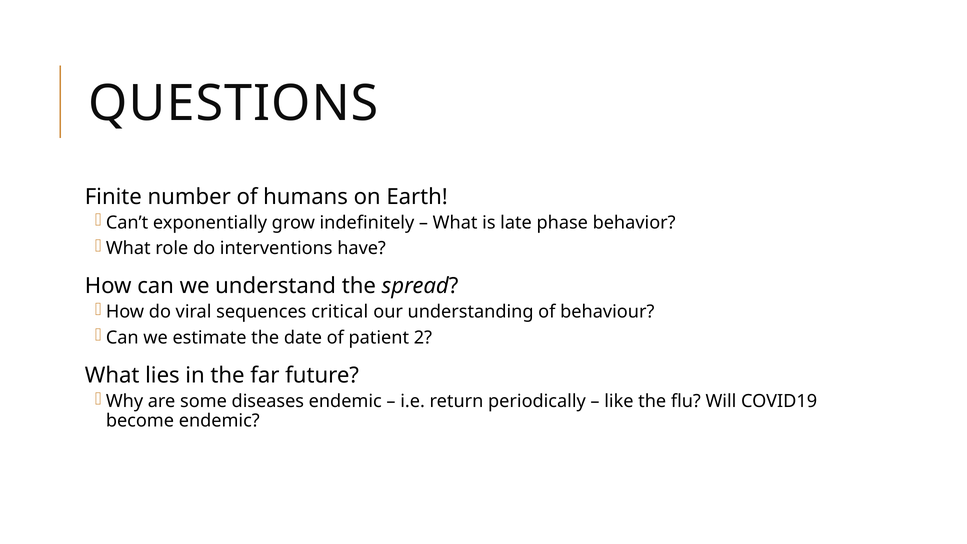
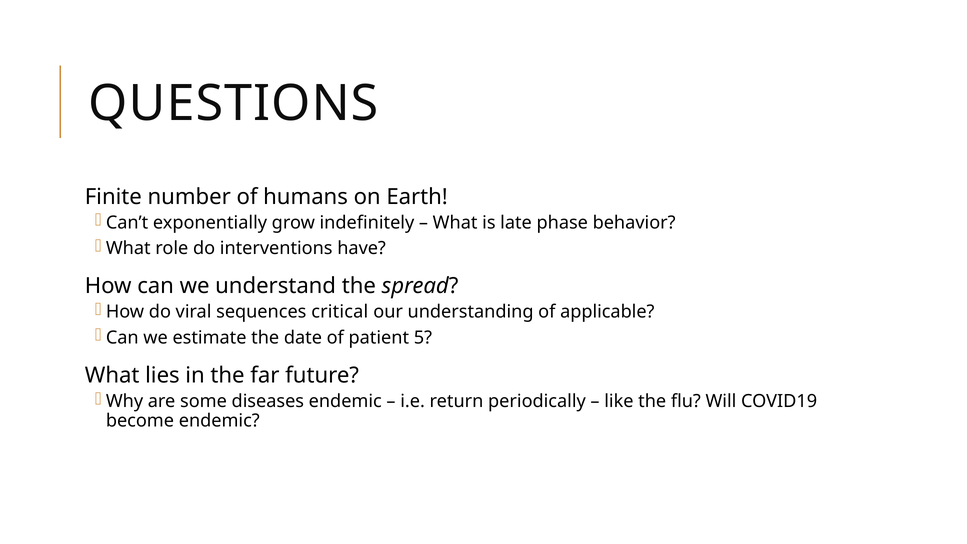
behaviour: behaviour -> applicable (607, 312)
2: 2 -> 5 (423, 338)
